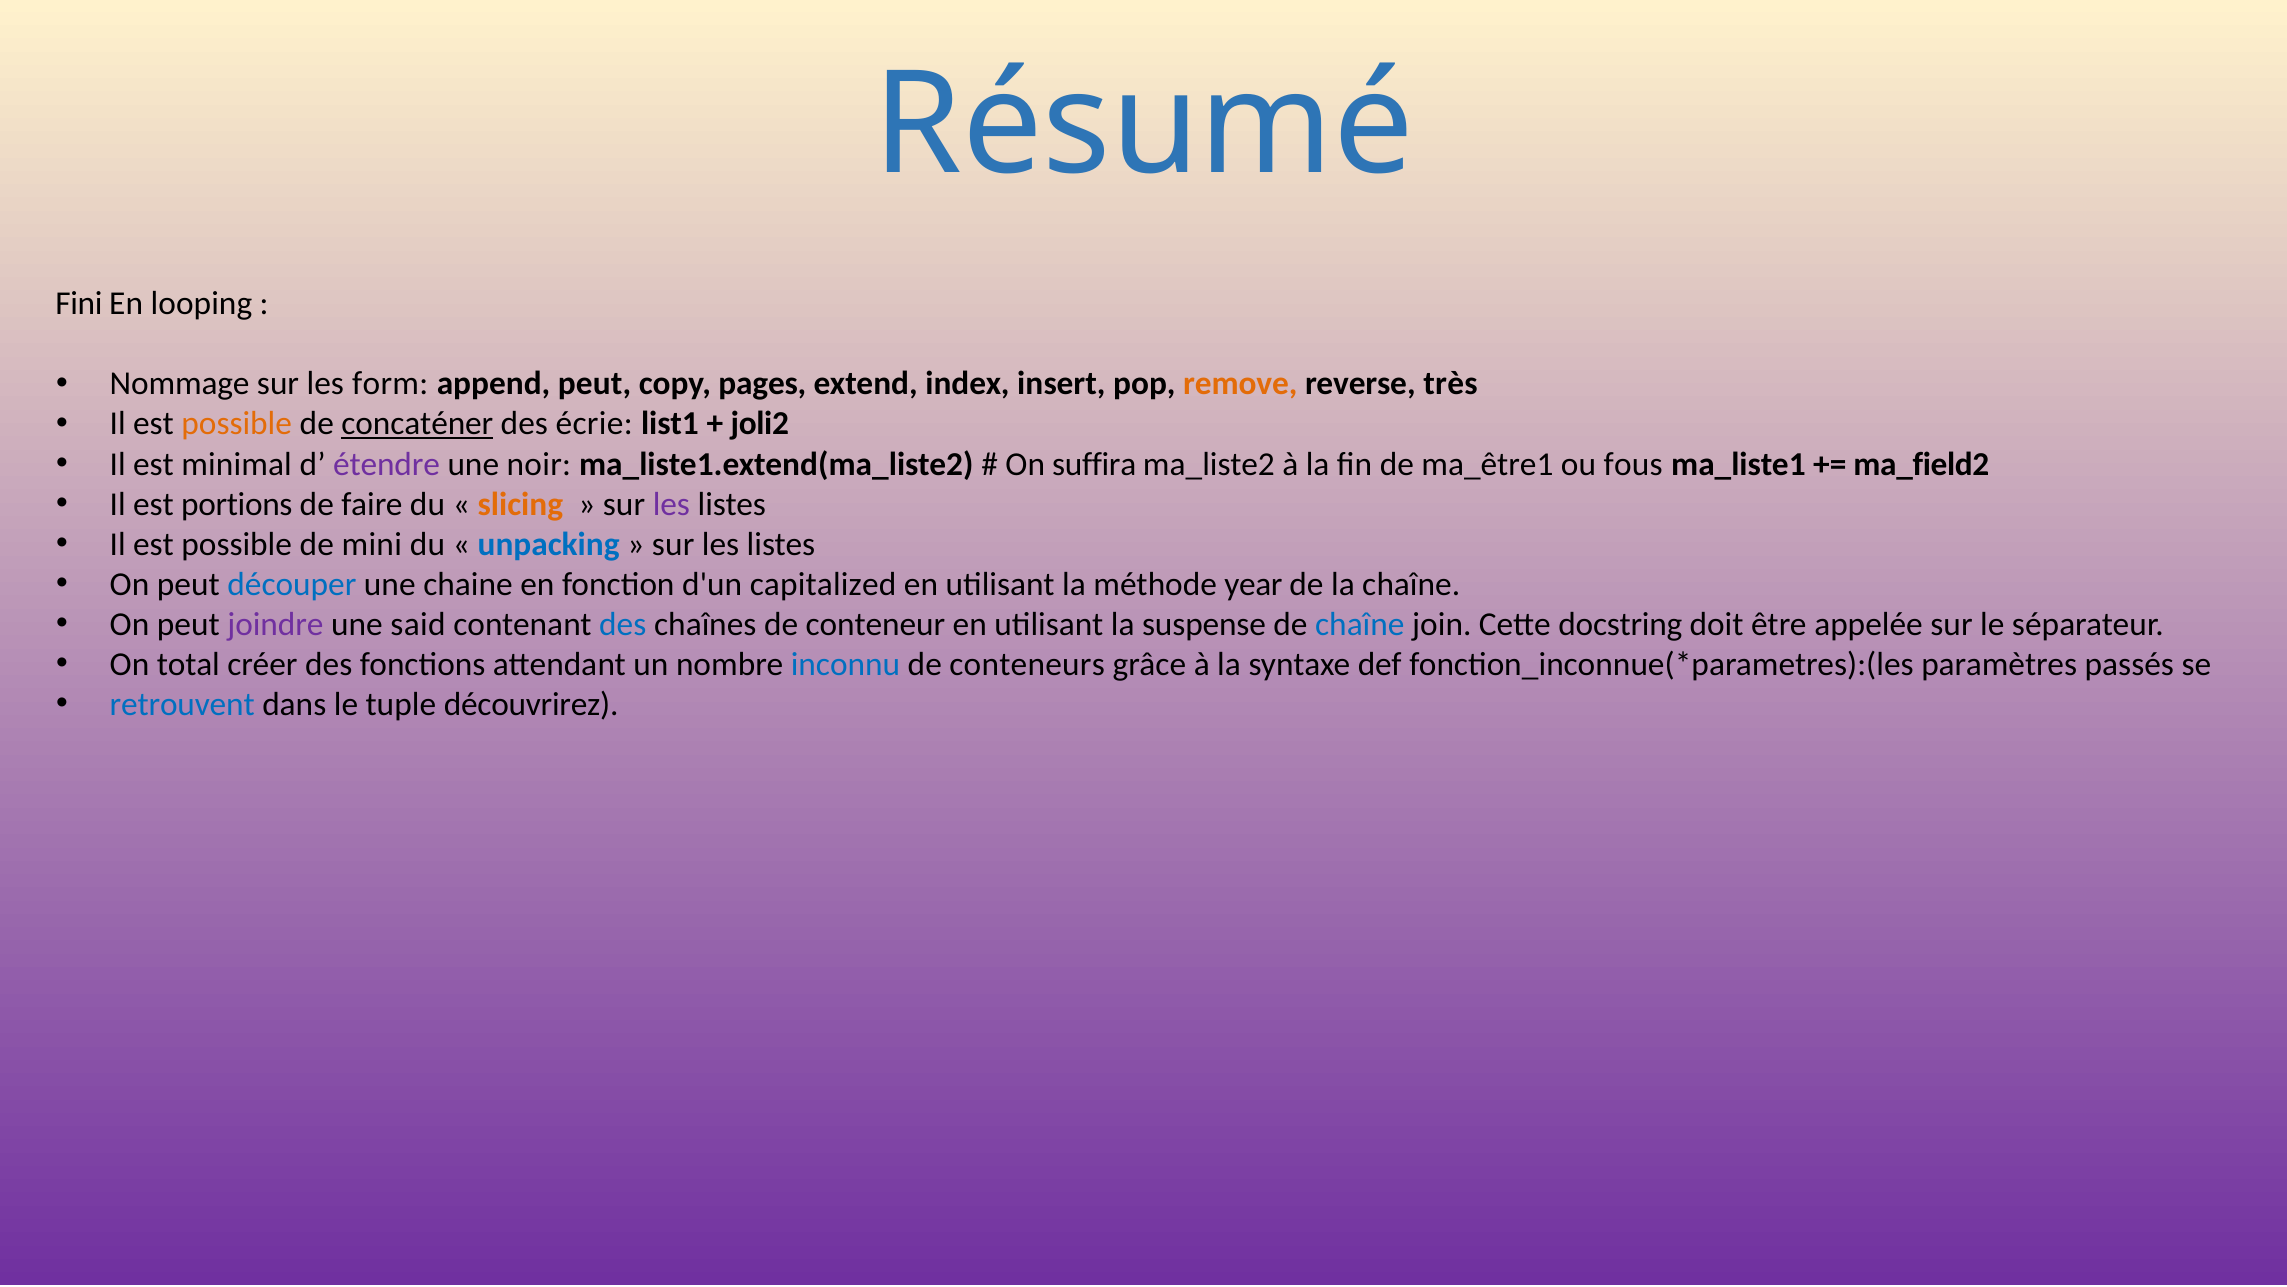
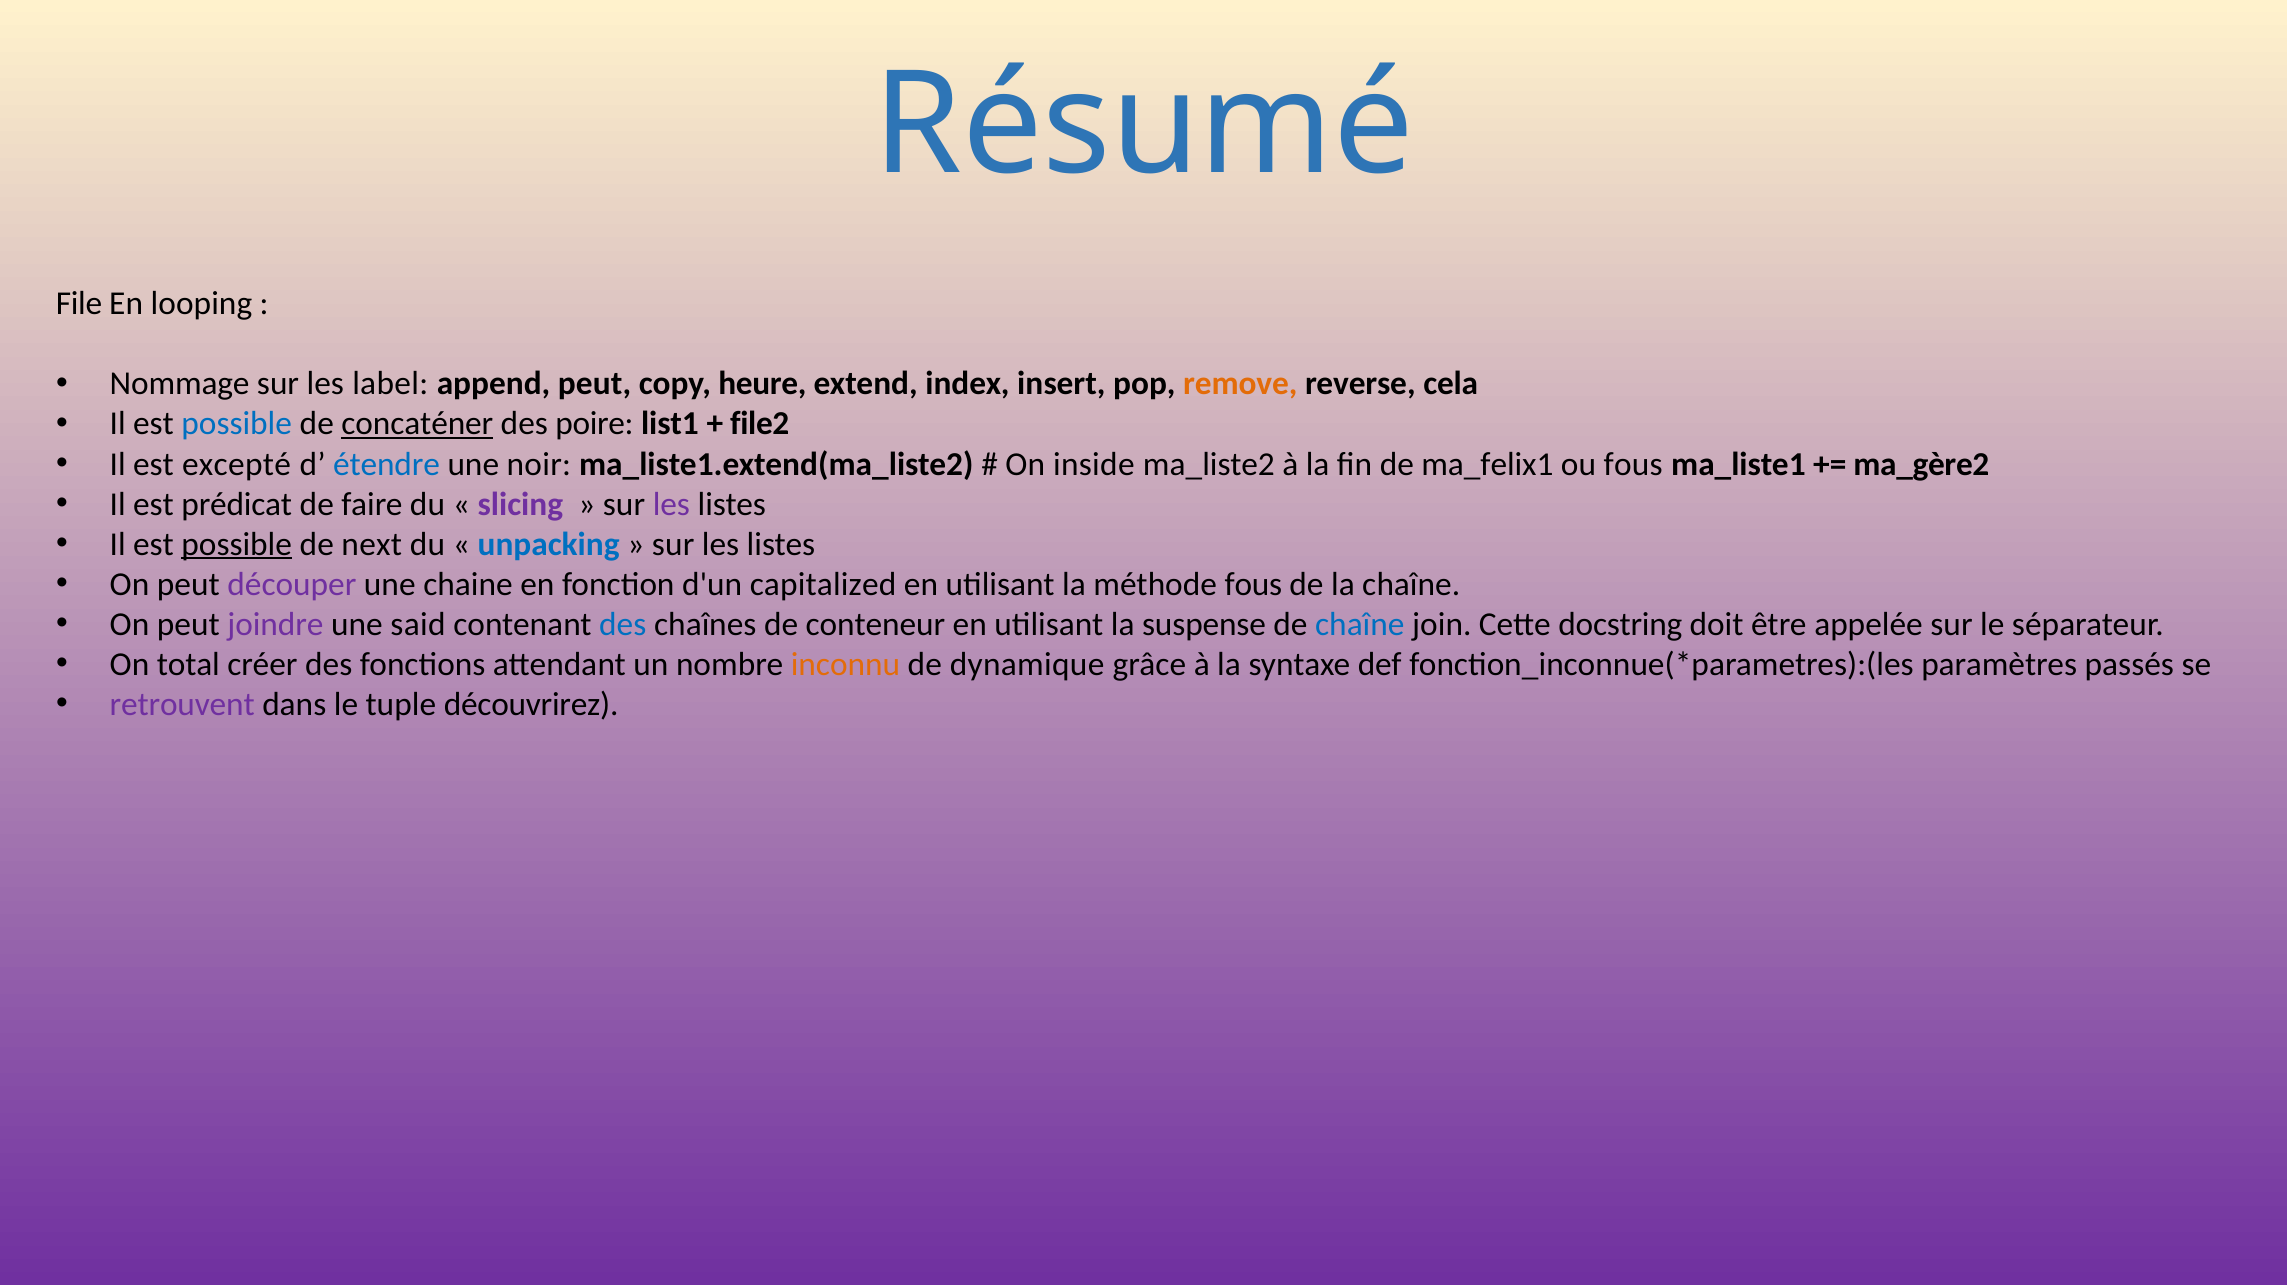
Fini: Fini -> File (79, 304)
form: form -> label (390, 384)
pages: pages -> heure (762, 384)
très: très -> cela (1451, 384)
possible colour: orange -> blue (237, 424)
écrie: écrie -> poire (594, 424)
joli2: joli2 -> file2 (760, 424)
minimal: minimal -> excepté (237, 464)
étendre colour: purple -> blue (387, 464)
suffira: suffira -> inside (1094, 464)
ma_être1: ma_être1 -> ma_felix1 (1487, 464)
ma_field2: ma_field2 -> ma_gère2 (1921, 464)
portions: portions -> prédicat (237, 504)
slicing colour: orange -> purple (520, 504)
possible underline: none -> present (237, 544)
mini: mini -> next (372, 544)
découper colour: blue -> purple (292, 584)
méthode year: year -> fous (1253, 584)
inconnu colour: blue -> orange (845, 664)
conteneurs: conteneurs -> dynamique (1027, 664)
retrouvent colour: blue -> purple (182, 704)
